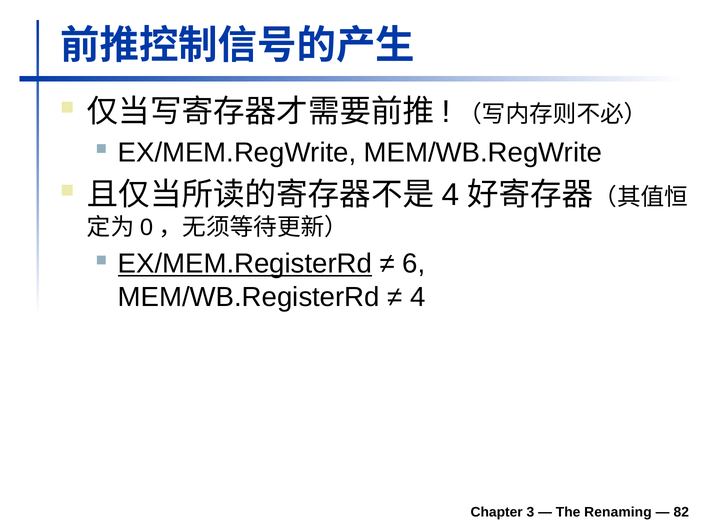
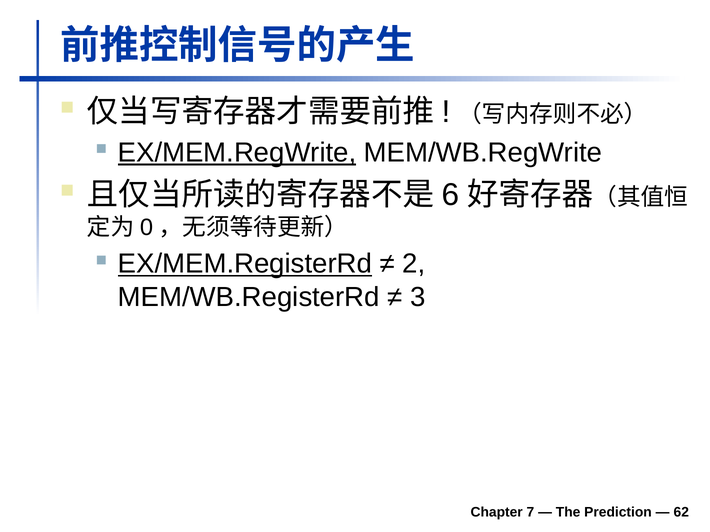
EX/MEM.RegWrite underline: none -> present (237, 153)
4: 4 -> 6 (451, 195)
6: 6 -> 2 (414, 264)
4: 4 -> 3 (418, 297)
3: 3 -> 7 (530, 512)
Renaming: Renaming -> Prediction (618, 512)
82: 82 -> 62 (681, 512)
